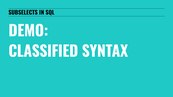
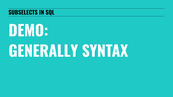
CLASSIFIED: CLASSIFIED -> GENERALLY (43, 52)
